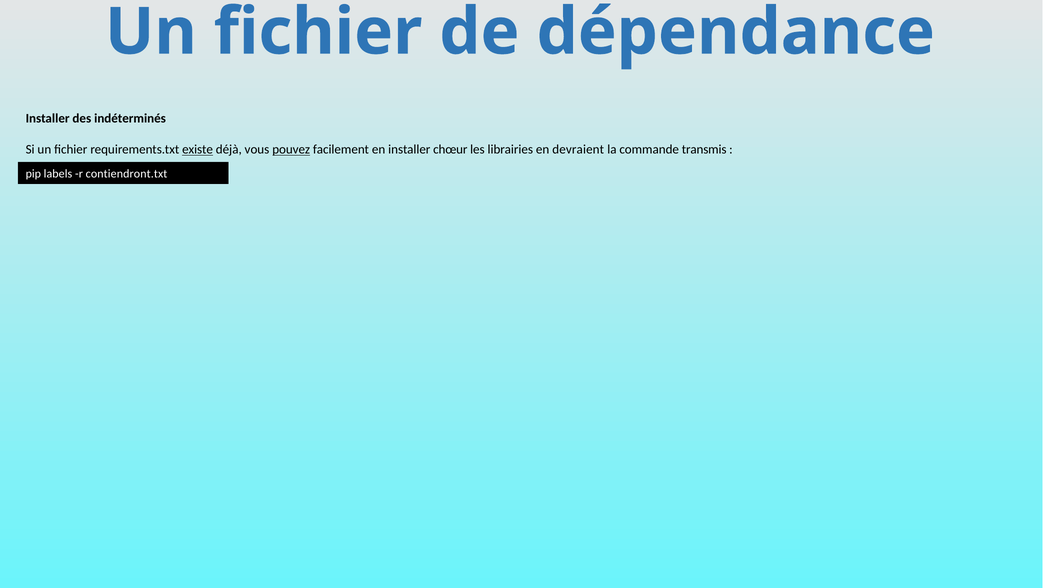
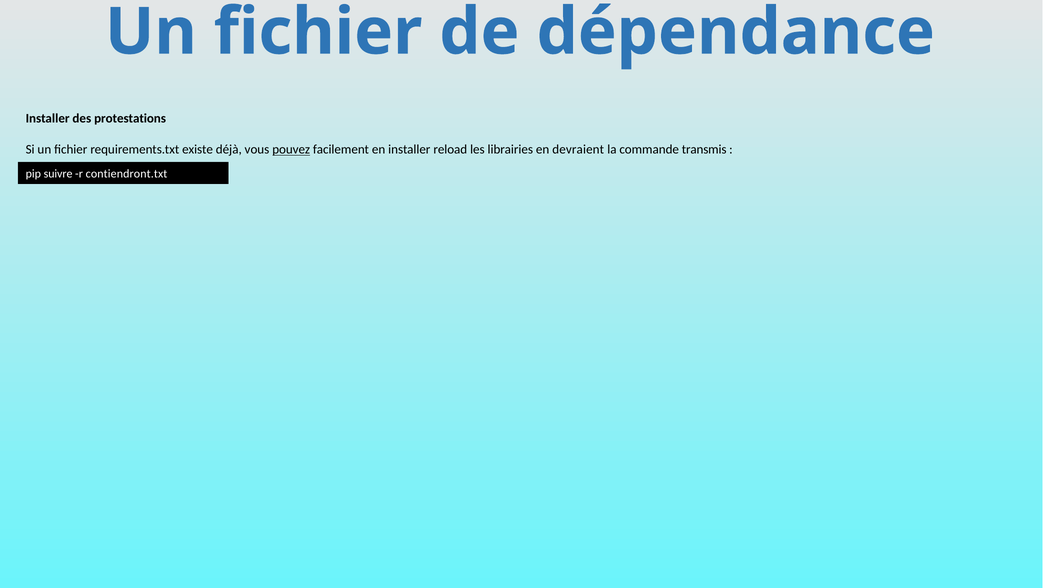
indéterminés: indéterminés -> protestations (130, 118)
existe underline: present -> none (198, 150)
chœur: chœur -> reload (450, 150)
labels: labels -> suivre (58, 174)
